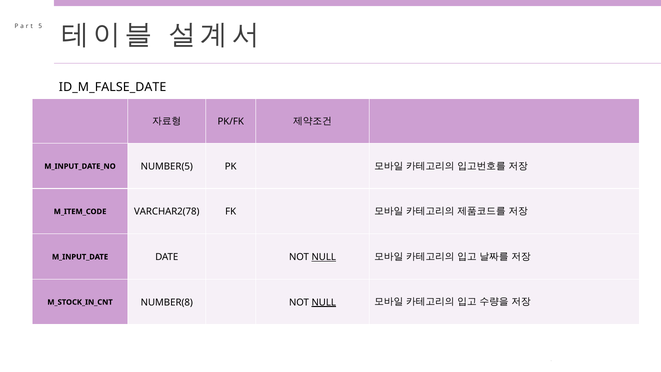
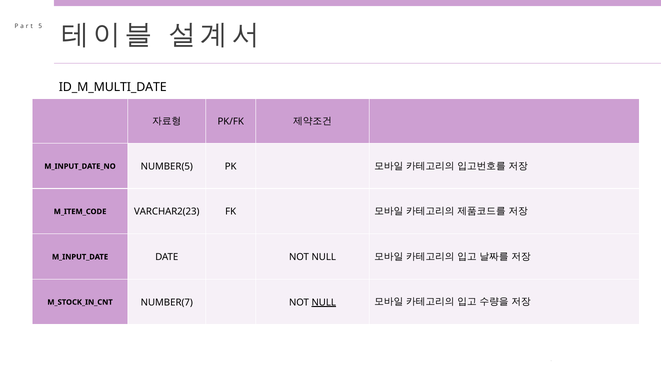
ID_M_FALSE_DATE: ID_M_FALSE_DATE -> ID_M_MULTI_DATE (113, 87)
VARCHAR2(78: VARCHAR2(78 -> VARCHAR2(23 (167, 212)
NULL underline: present -> none (324, 257)
NUMBER(8: NUMBER(8 -> NUMBER(7 (167, 302)
